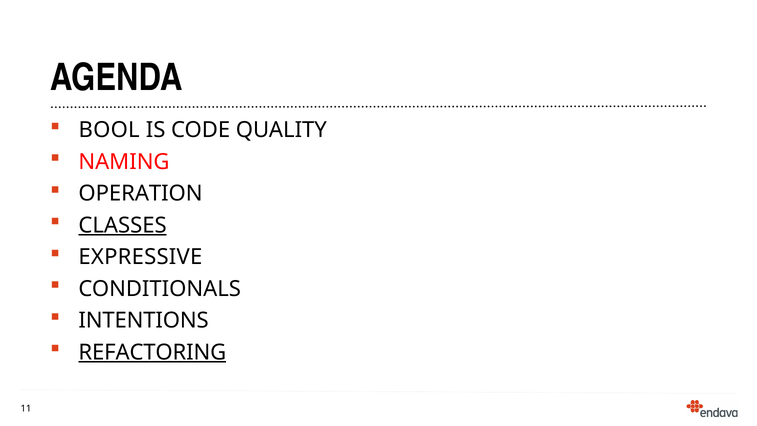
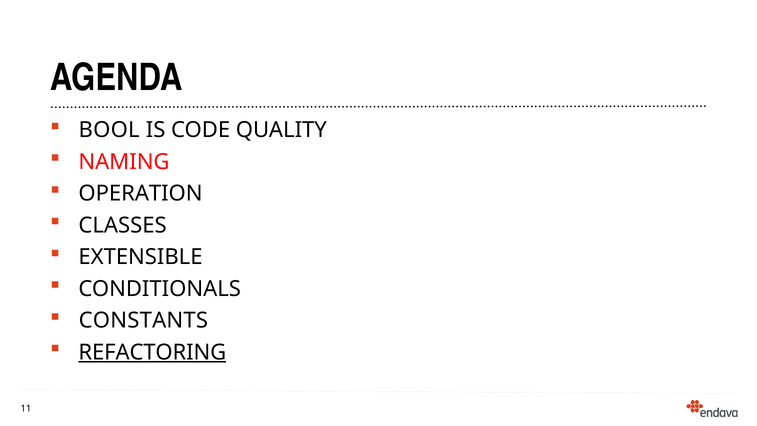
CLASSES underline: present -> none (123, 225)
EXPRESSIVE: EXPRESSIVE -> EXTENSIBLE (141, 257)
INTENTIONS: INTENTIONS -> CONSTANTS (143, 320)
